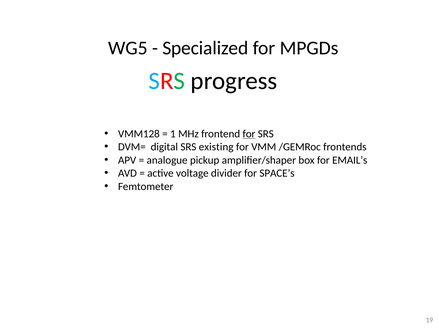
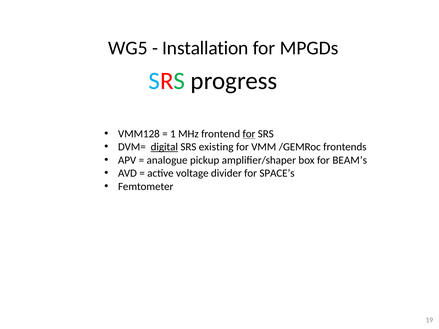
Specialized: Specialized -> Installation (205, 48)
digital underline: none -> present (164, 147)
EMAIL’s: EMAIL’s -> BEAM’s (350, 160)
